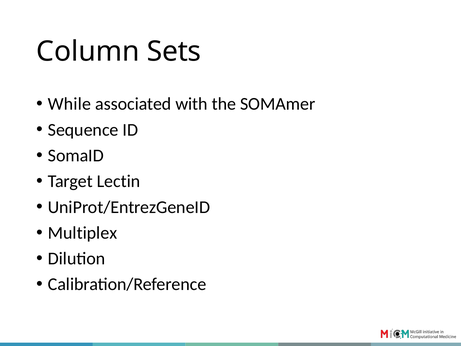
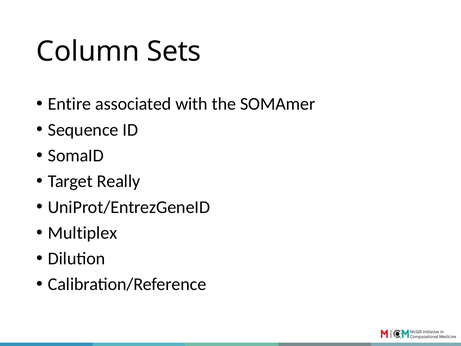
While: While -> Entire (70, 104)
Lectin: Lectin -> Really (119, 181)
